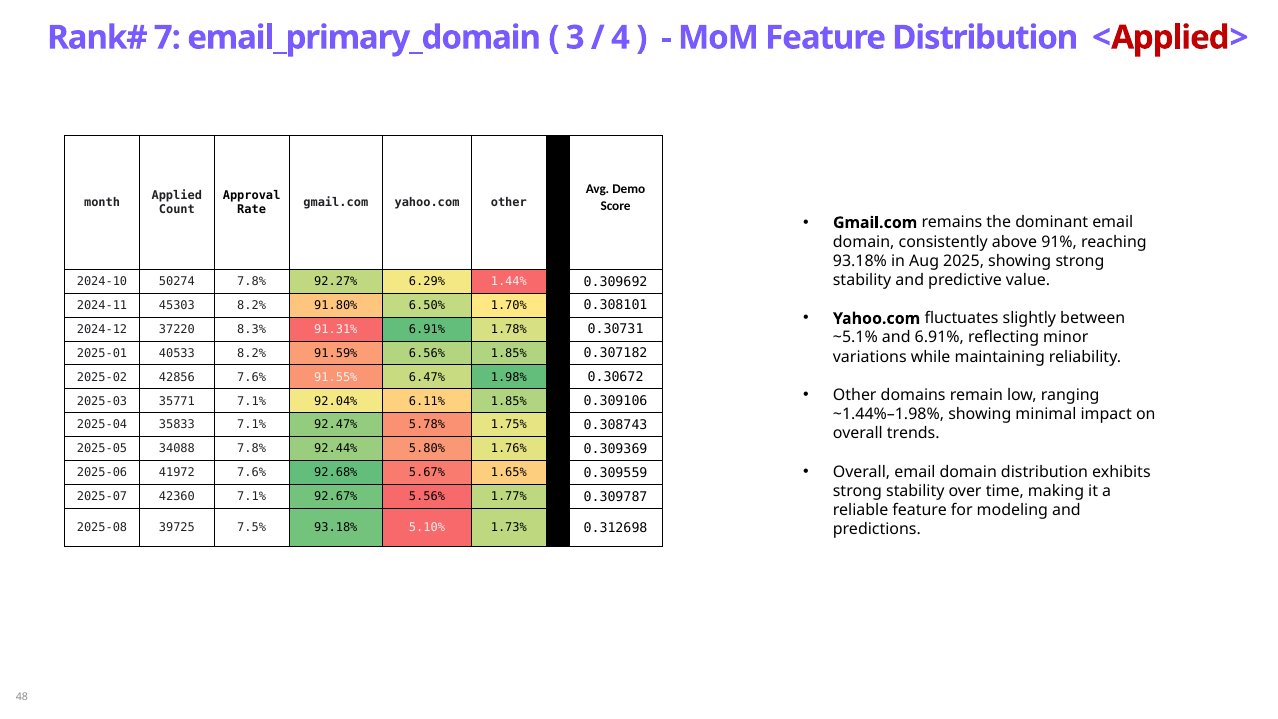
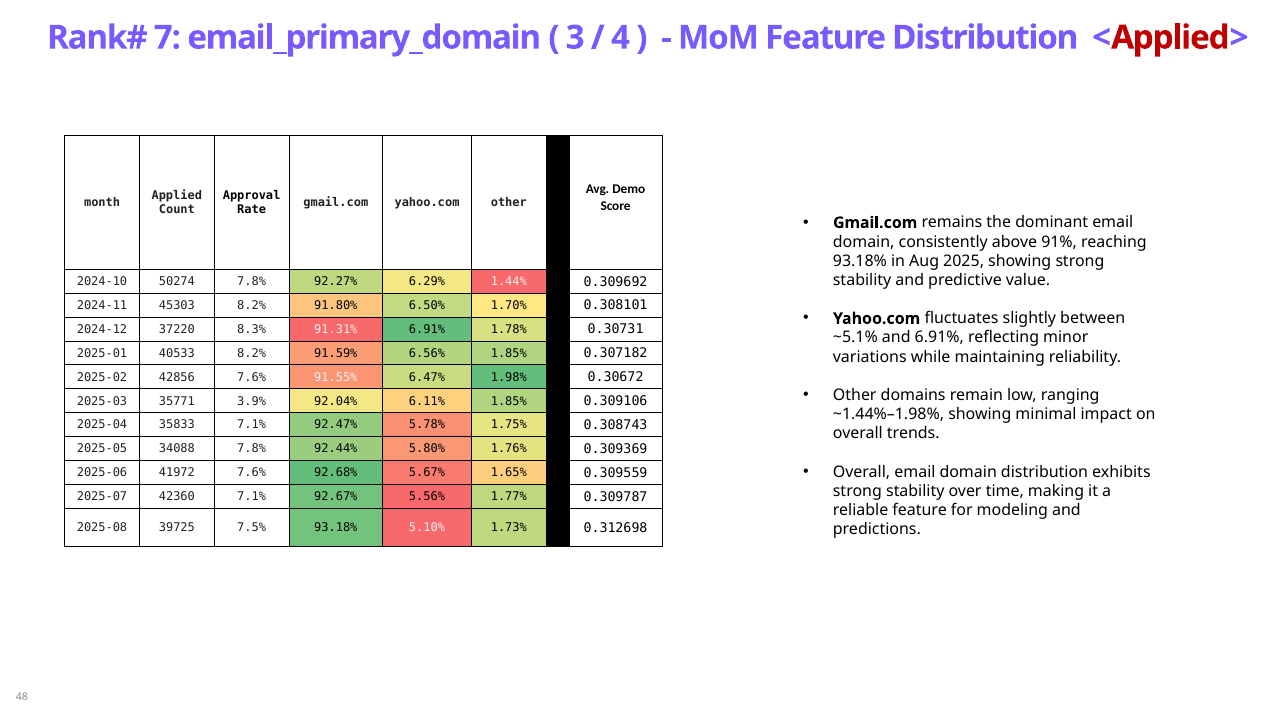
35771 7.1%: 7.1% -> 3.9% (252, 401)
